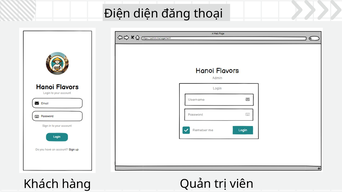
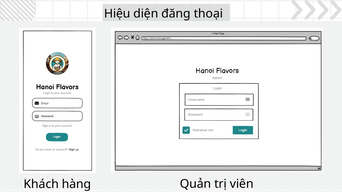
Điện: Điện -> Hiệu (117, 14)
